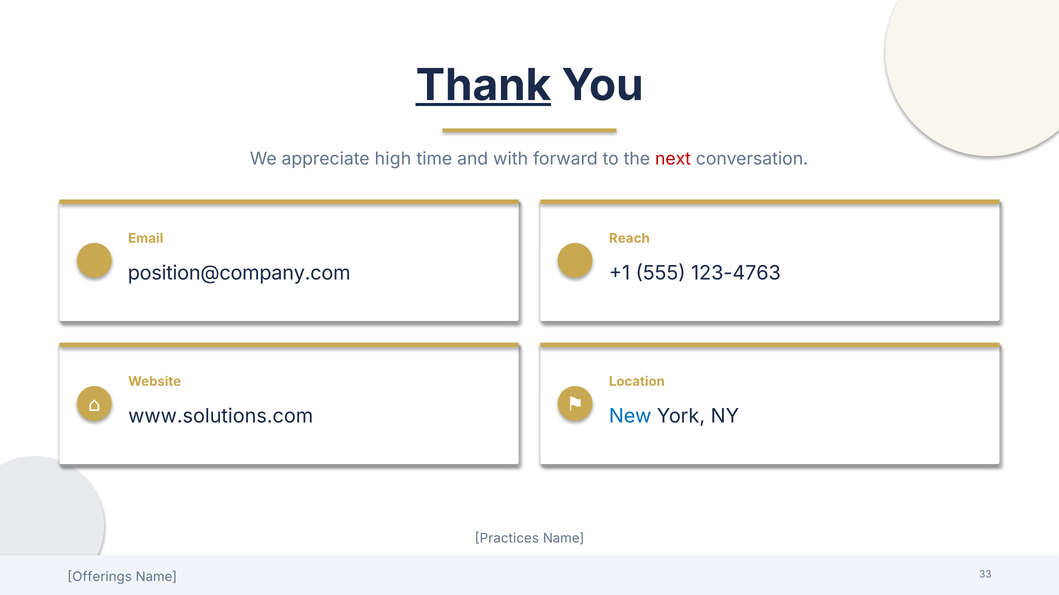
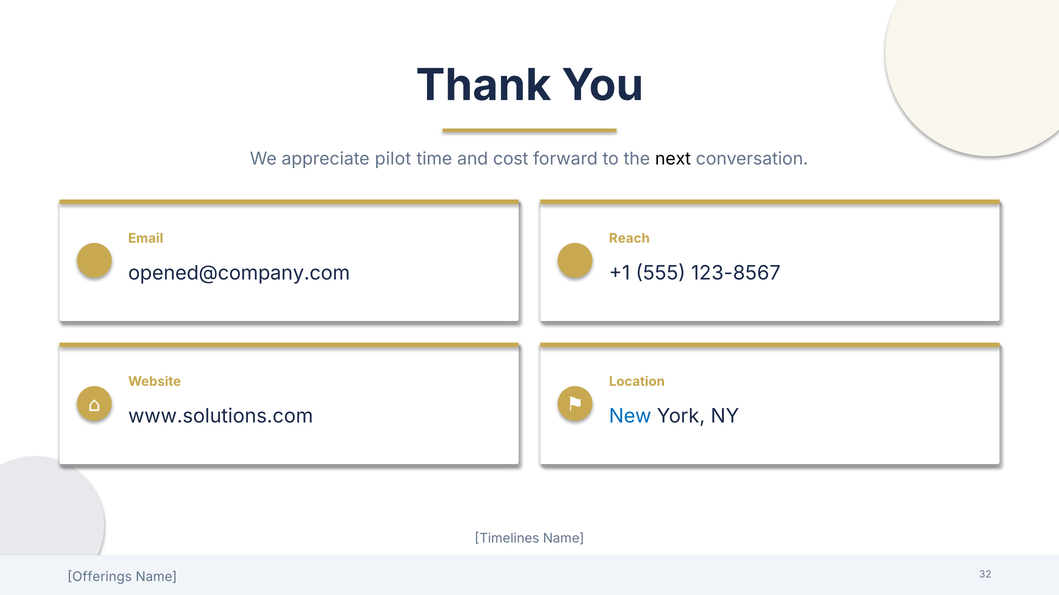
Thank underline: present -> none (483, 86)
high: high -> pilot (393, 159)
with: with -> cost (511, 159)
next colour: red -> black (673, 159)
position@company.com: position@company.com -> opened@company.com (239, 273)
123-4763: 123-4763 -> 123-8567 (736, 273)
Practices: Practices -> Timelines (507, 539)
33: 33 -> 32 (985, 575)
